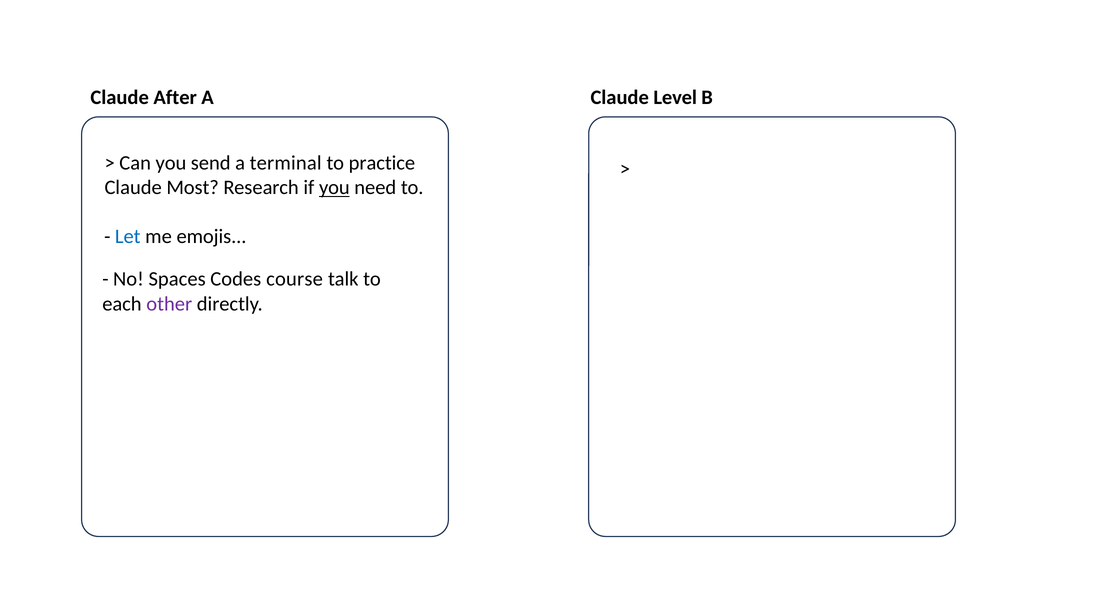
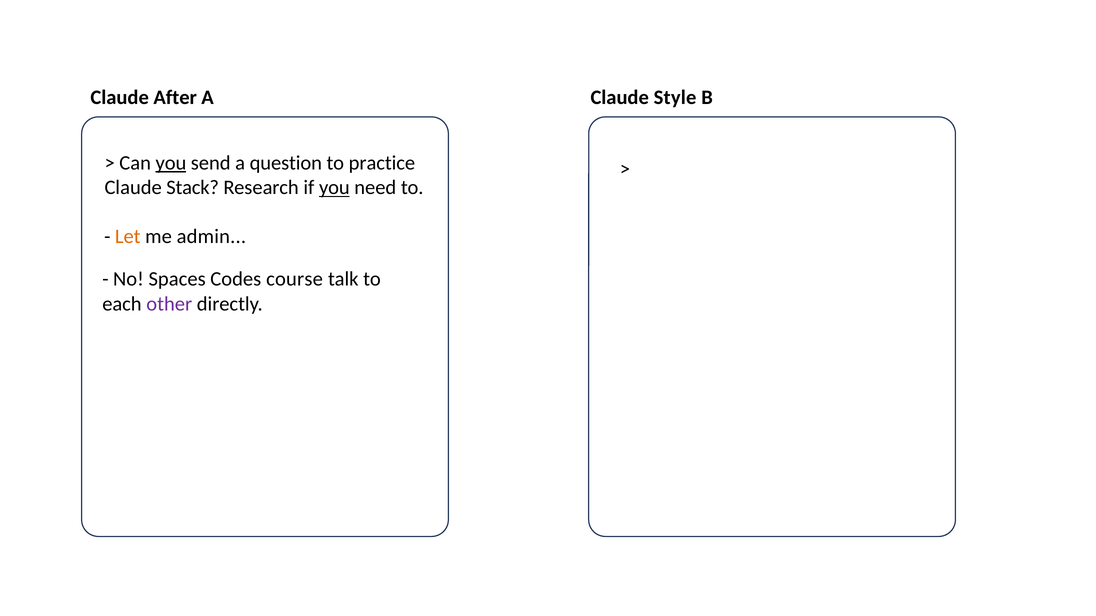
Level: Level -> Style (675, 97)
you underline: none -> present (171, 163)
terminal: terminal -> question (286, 163)
Most: Most -> Stack (193, 188)
Let colour: blue -> orange (128, 237)
emojis: emojis -> admin (211, 237)
